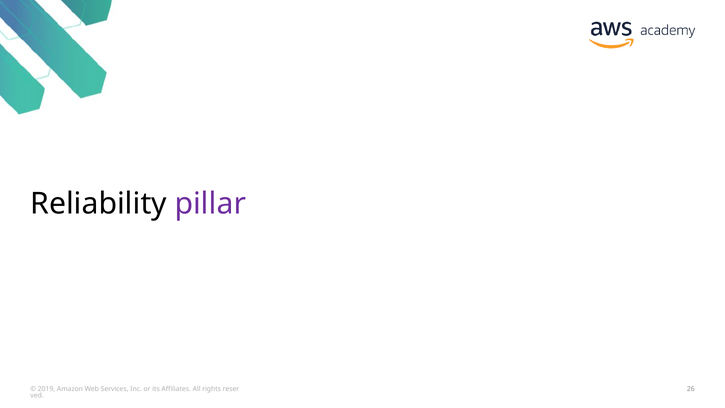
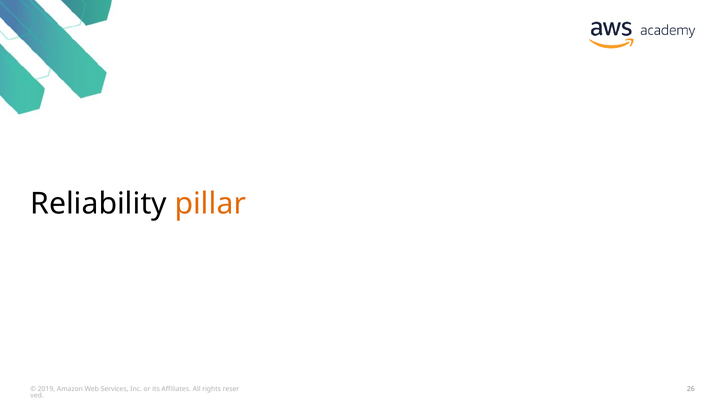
pillar colour: purple -> orange (210, 204)
